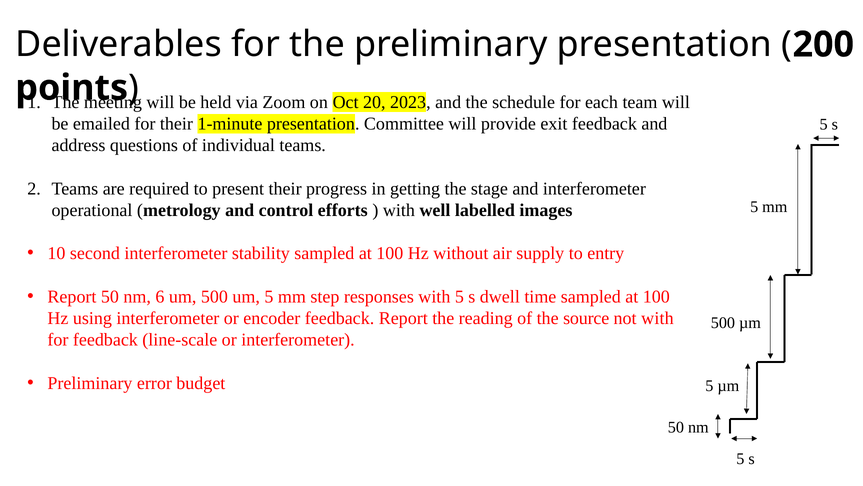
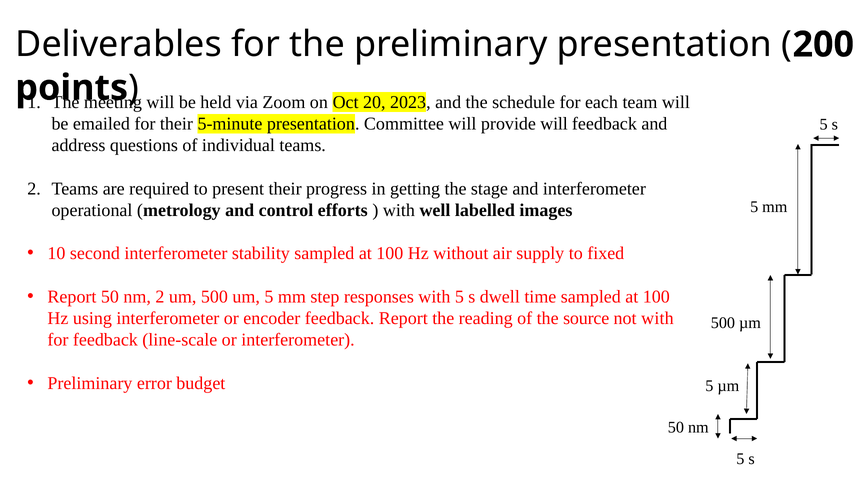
1-minute: 1-minute -> 5-minute (230, 124)
provide exit: exit -> will (554, 124)
entry: entry -> fixed (606, 253)
nm 6: 6 -> 2 (160, 296)
